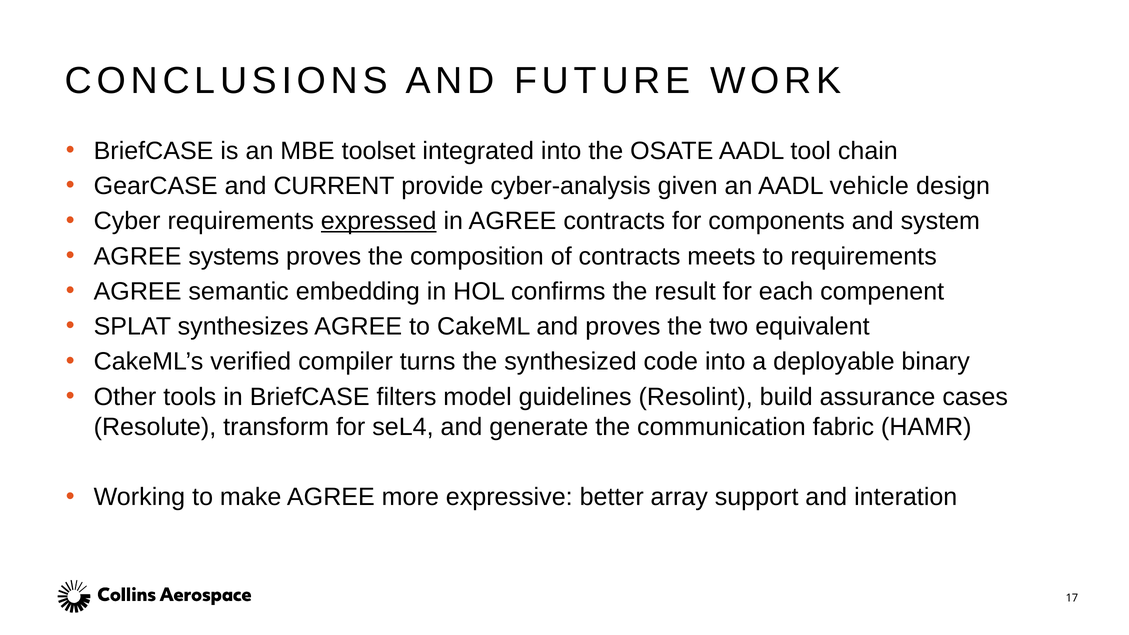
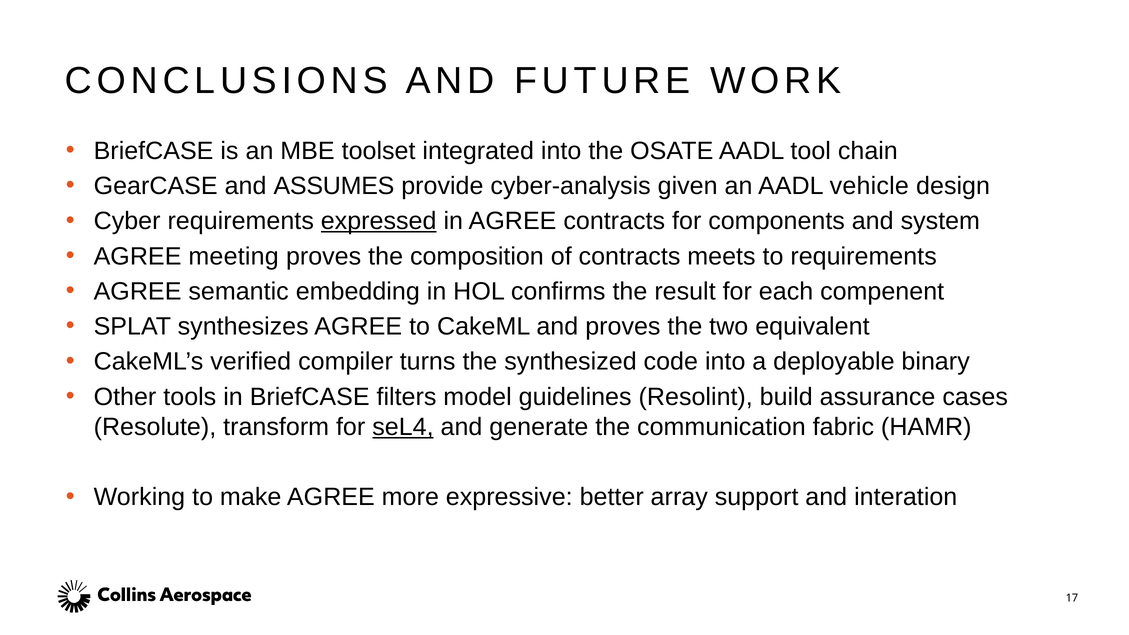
CURRENT: CURRENT -> ASSUMES (334, 186)
systems: systems -> meeting (234, 256)
seL4 underline: none -> present (403, 427)
